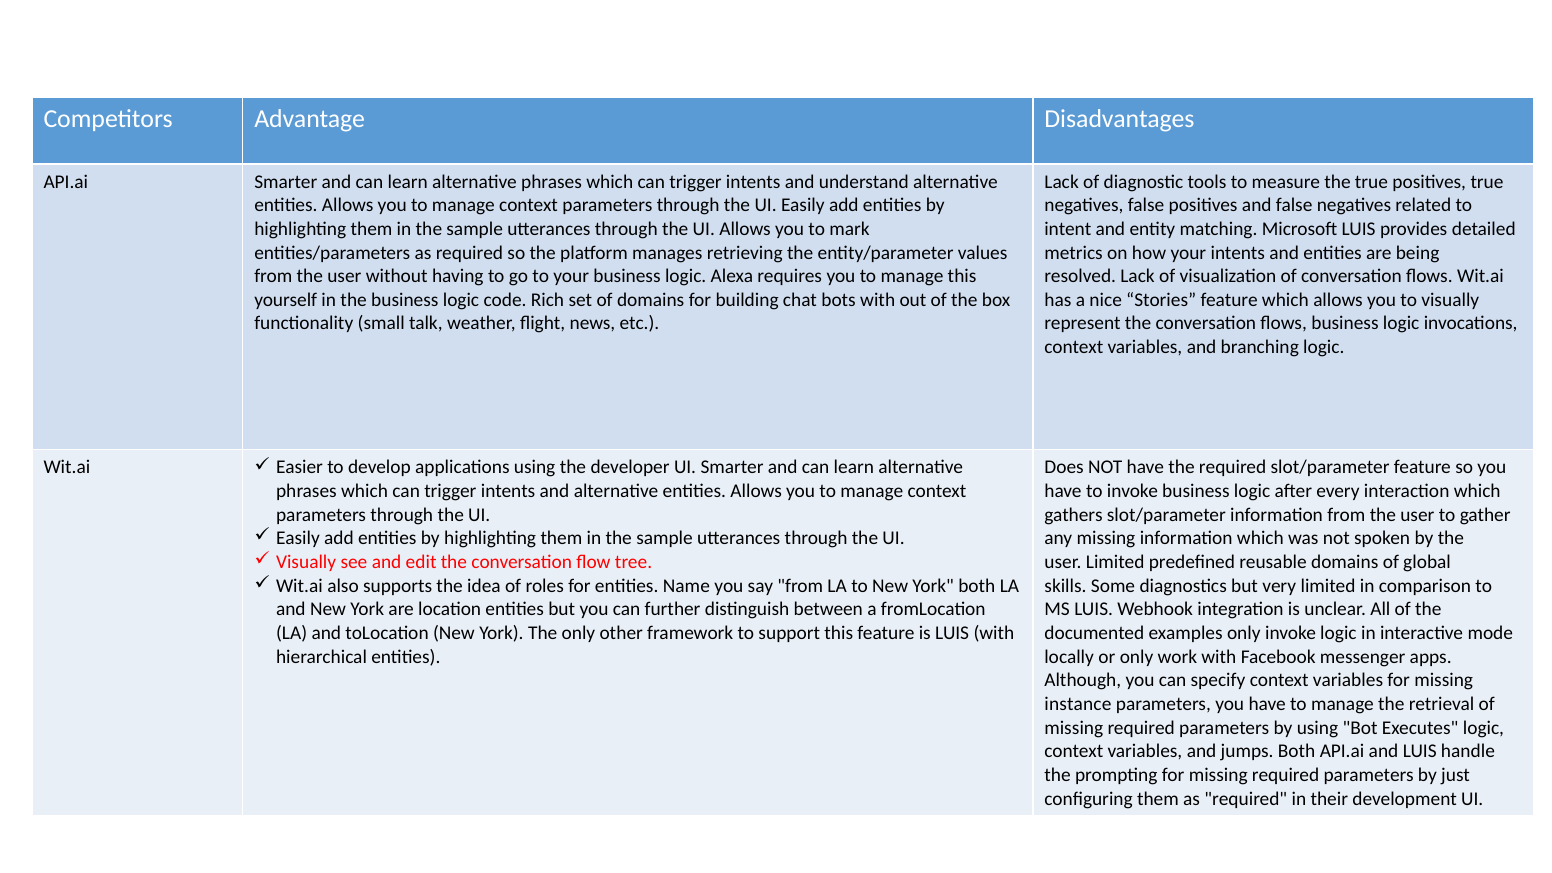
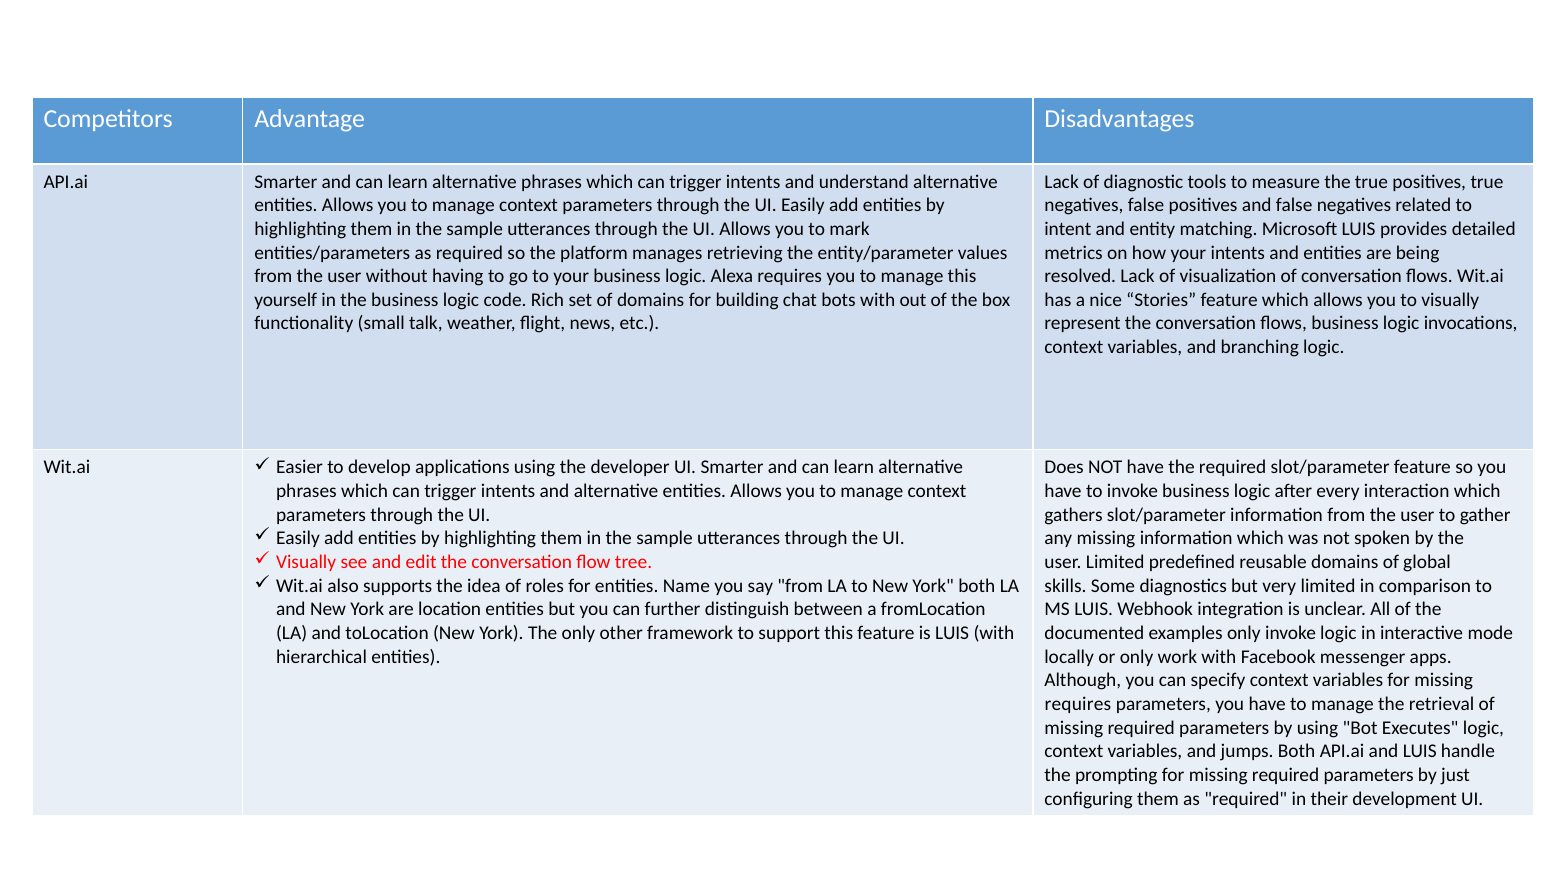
instance: instance -> requires (1078, 704)
